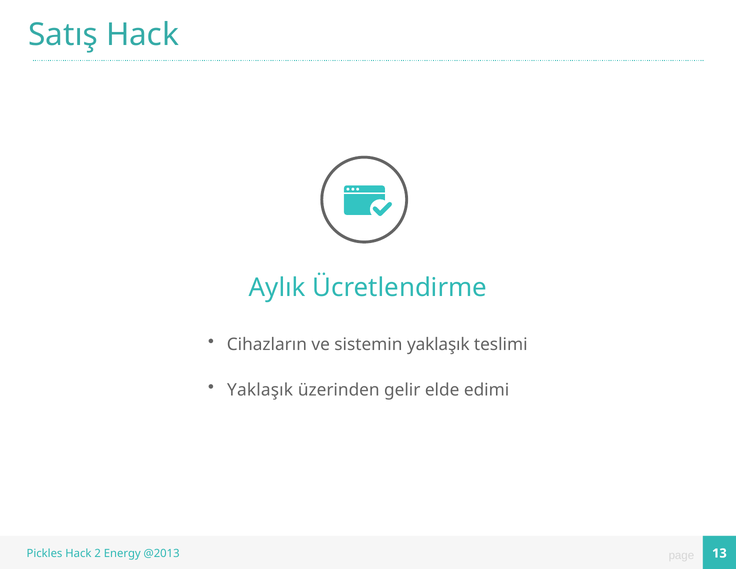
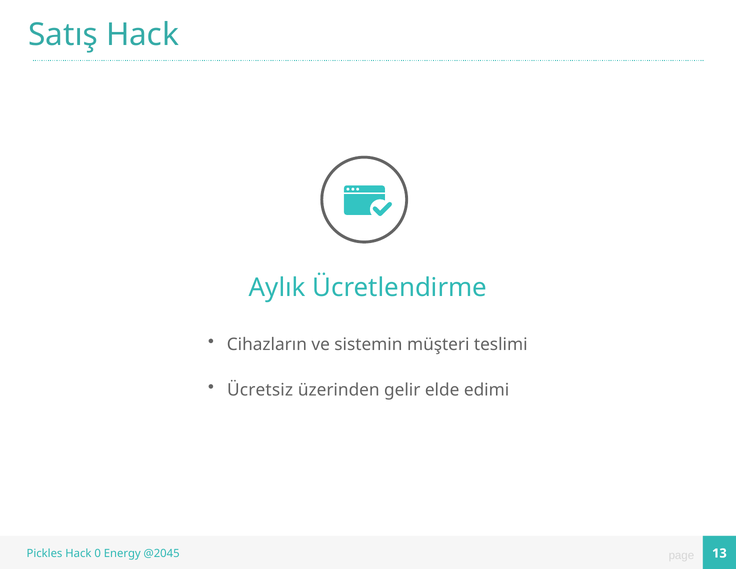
sistemin yaklaşık: yaklaşık -> müşteri (438, 345)
Yaklaşık: Yaklaşık -> Ücretsiz (260, 390)
2: 2 -> 0 (98, 554)
@2013: @2013 -> @2045 (162, 554)
